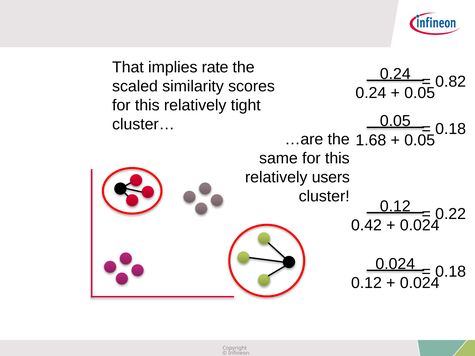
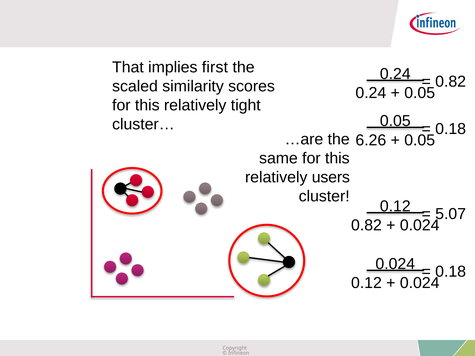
rate: rate -> first (215, 67)
1.68: 1.68 -> 6.26 (371, 140)
0.22: 0.22 -> 5.07 (451, 214)
0.42: 0.42 -> 0.82 (366, 226)
